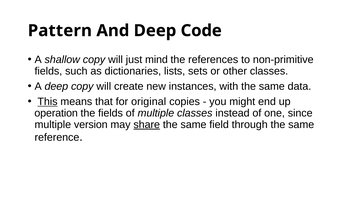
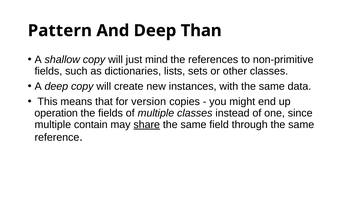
Code: Code -> Than (201, 31)
This underline: present -> none (47, 102)
original: original -> version (149, 102)
version: version -> contain (91, 124)
